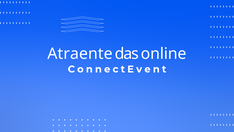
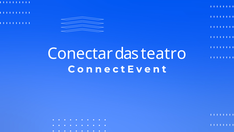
Atraente: Atraente -> Conectar (80, 54)
online: online -> teatro (164, 54)
